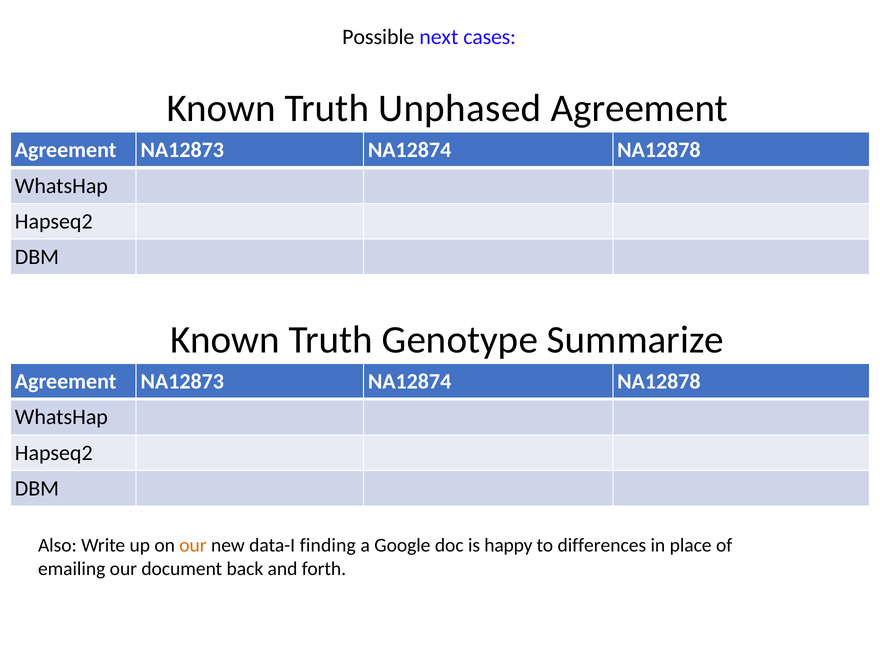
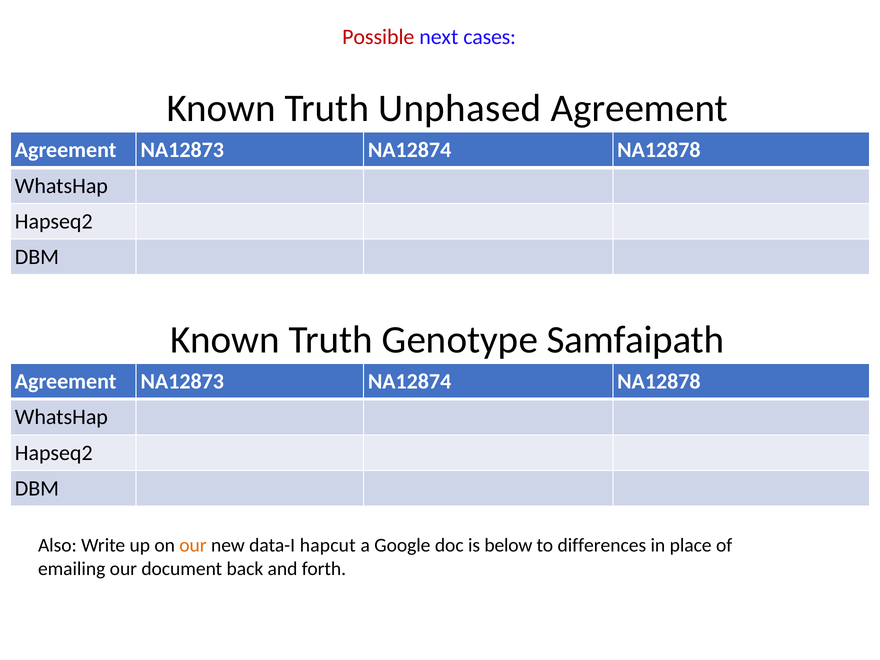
Possible colour: black -> red (378, 37)
Summarize: Summarize -> Samfaipath (636, 340)
finding: finding -> hapcut (328, 545)
happy: happy -> below (508, 545)
